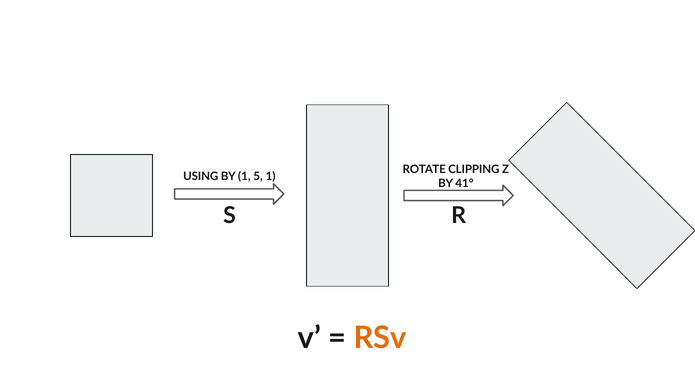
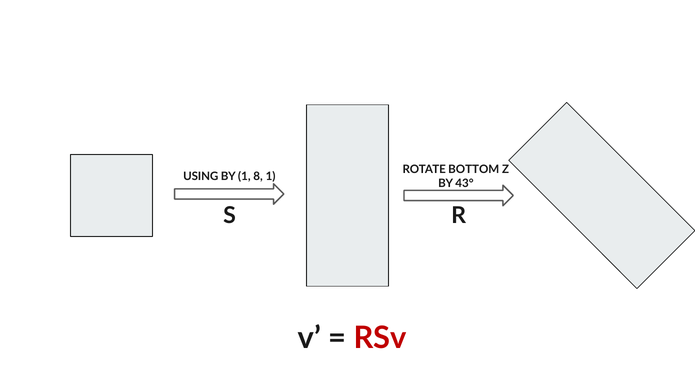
CLIPPING: CLIPPING -> BOTTOM (474, 170)
5: 5 -> 8 (258, 177)
41°: 41° -> 43° (464, 183)
RSv colour: orange -> red (380, 338)
